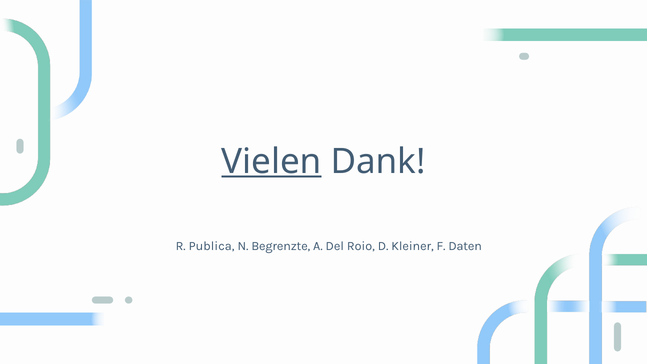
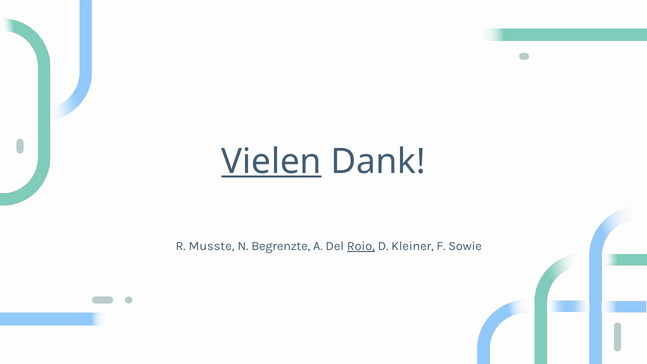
Publica: Publica -> Musste (212, 246)
Roio underline: none -> present (361, 246)
Daten: Daten -> Sowie (465, 246)
